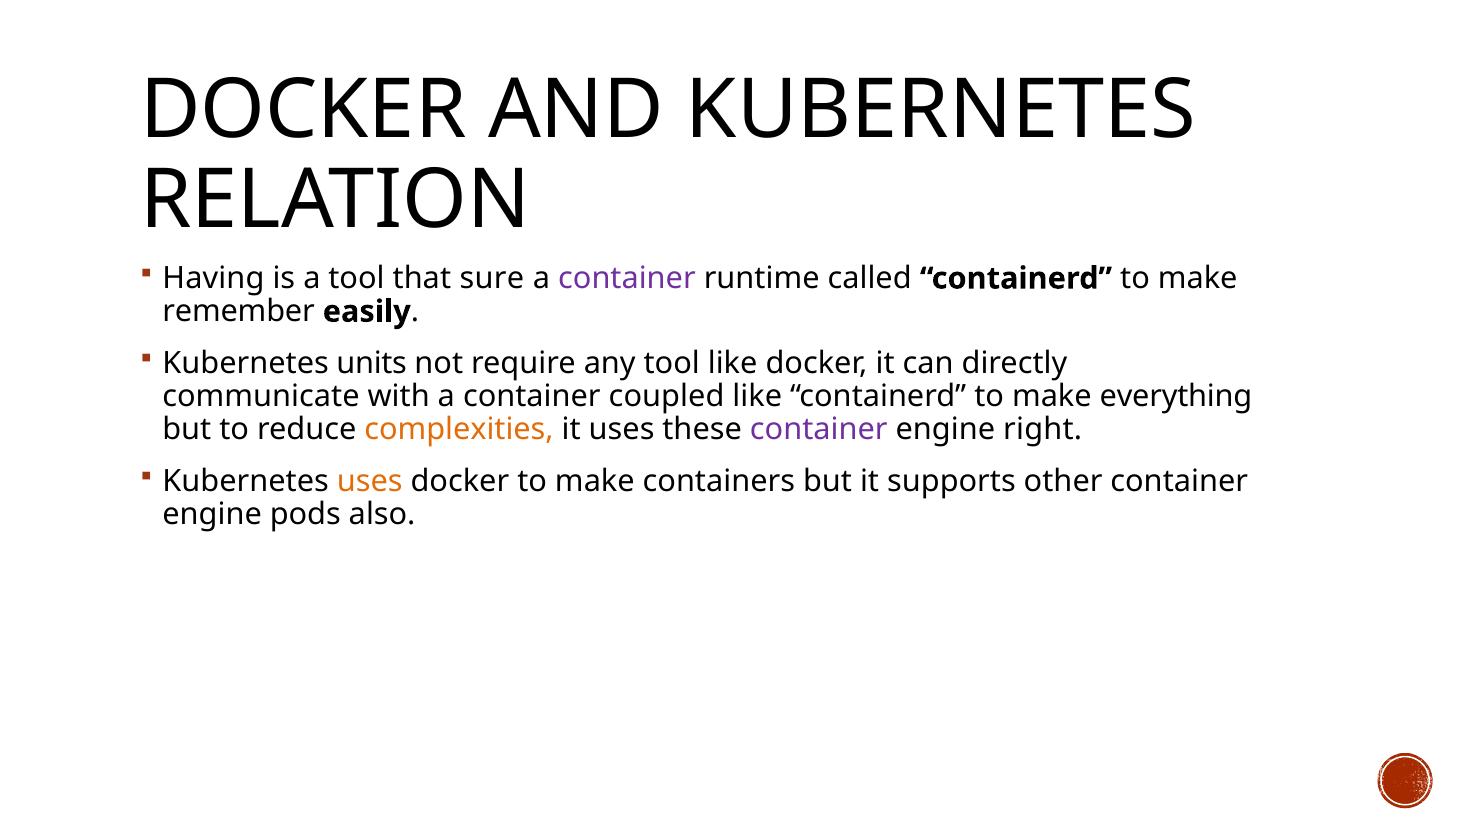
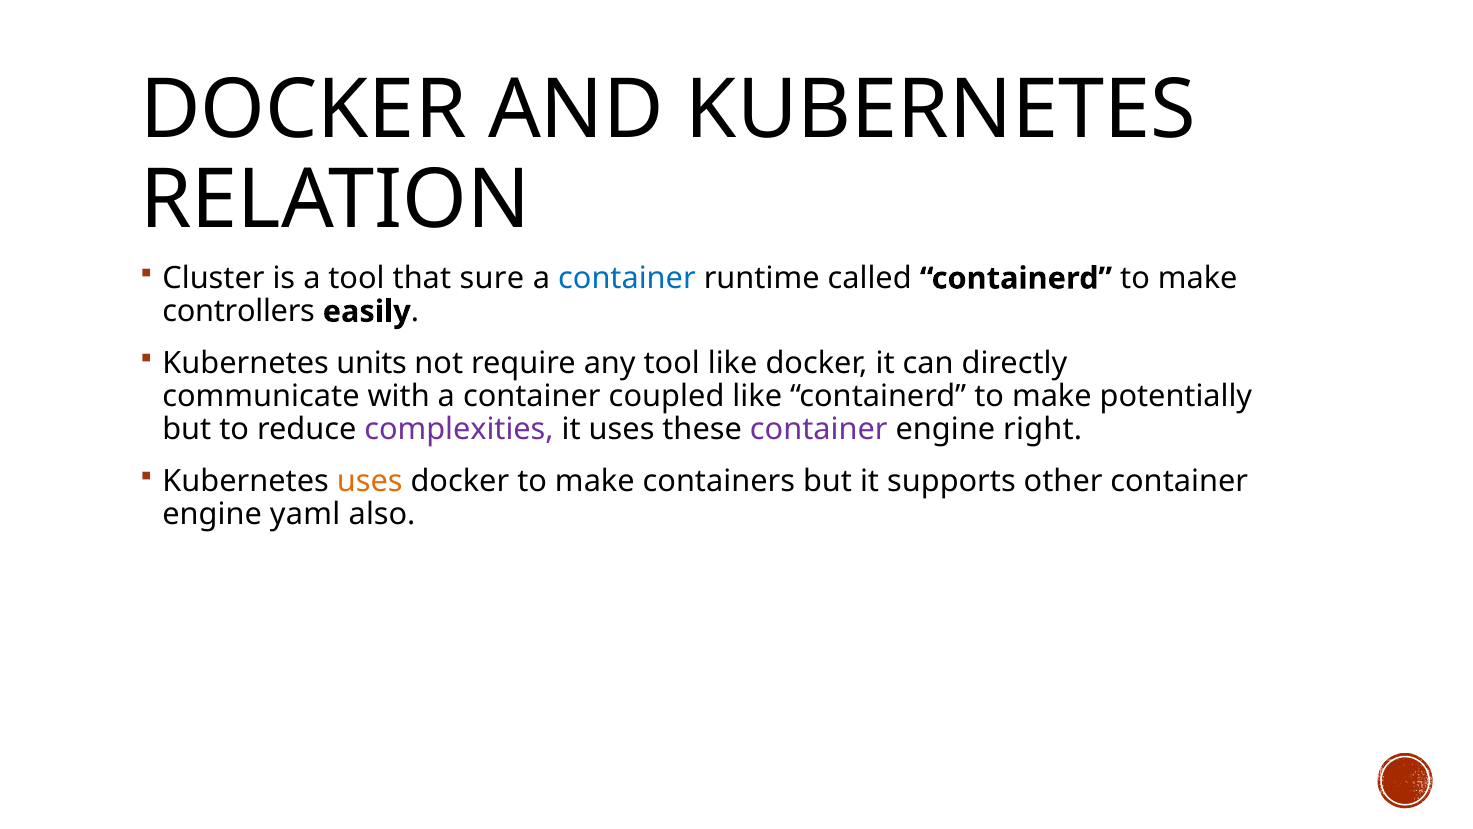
Having: Having -> Cluster (213, 278)
container colour: purple -> blue (627, 278)
remember: remember -> controllers (239, 311)
everything: everything -> potentially (1176, 396)
complexities colour: orange -> purple (459, 429)
pods: pods -> yaml (305, 514)
